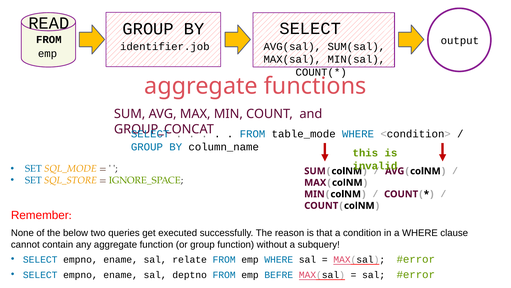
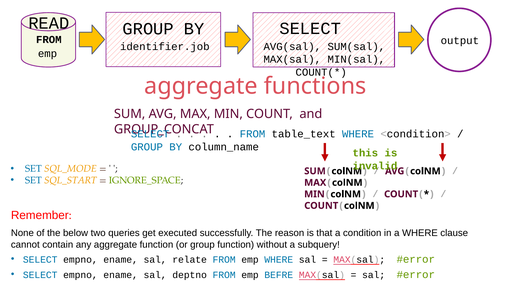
table_mode: table_mode -> table_text (304, 134)
SQL_STORE: SQL_STORE -> SQL_START (70, 180)
